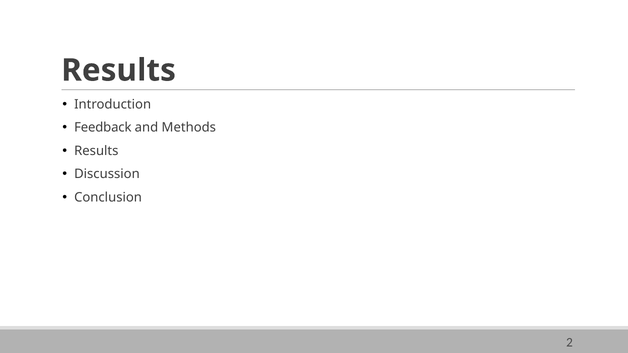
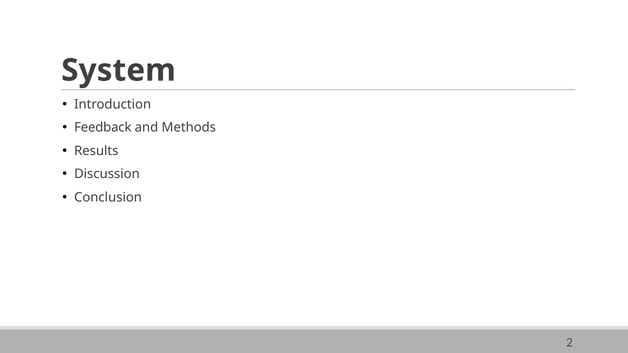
Results: Results -> System (119, 70)
